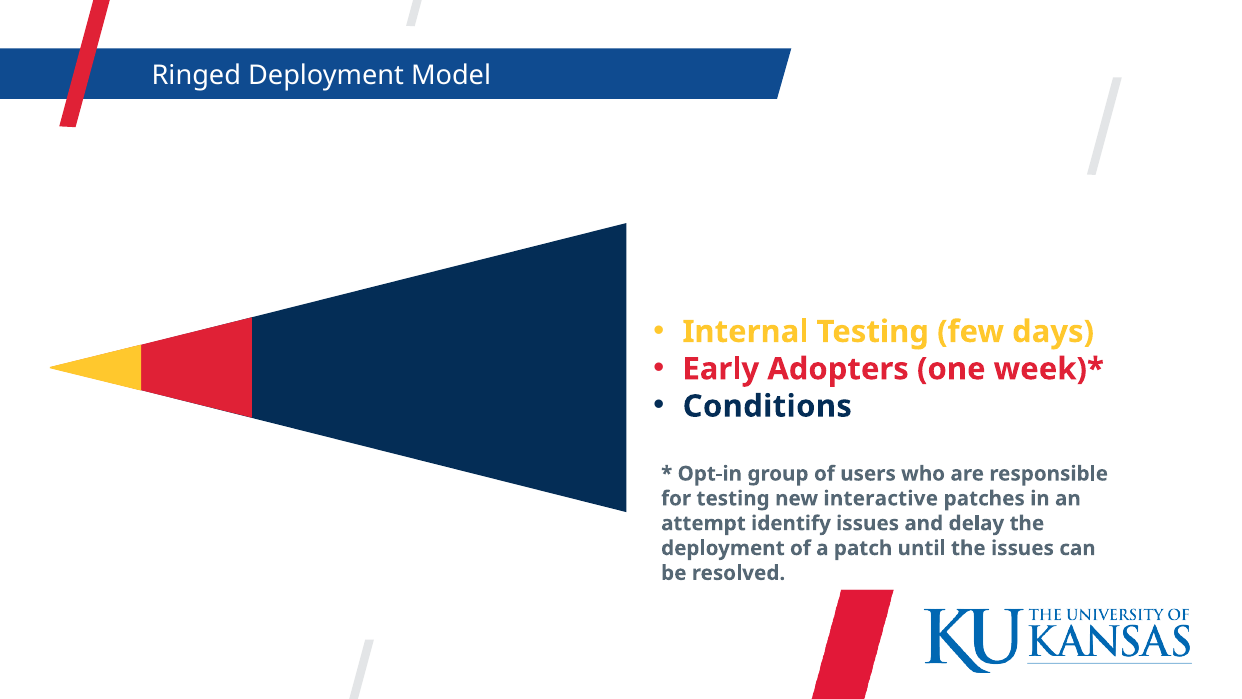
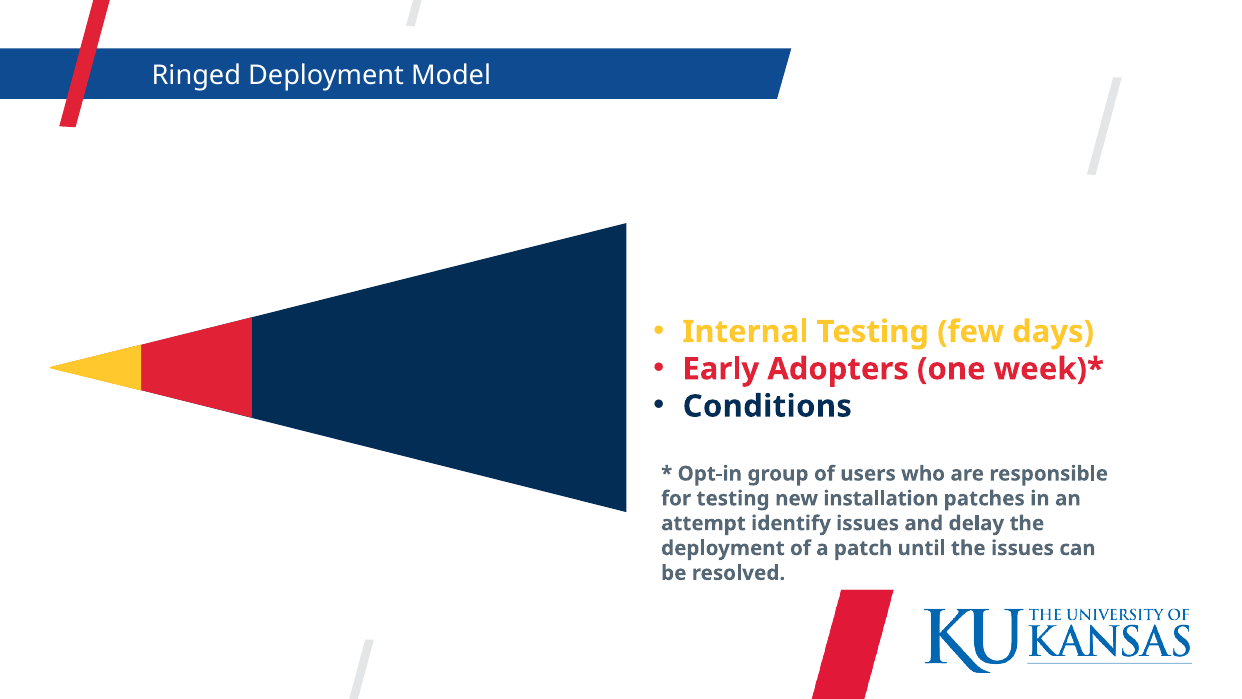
interactive: interactive -> installation (881, 498)
